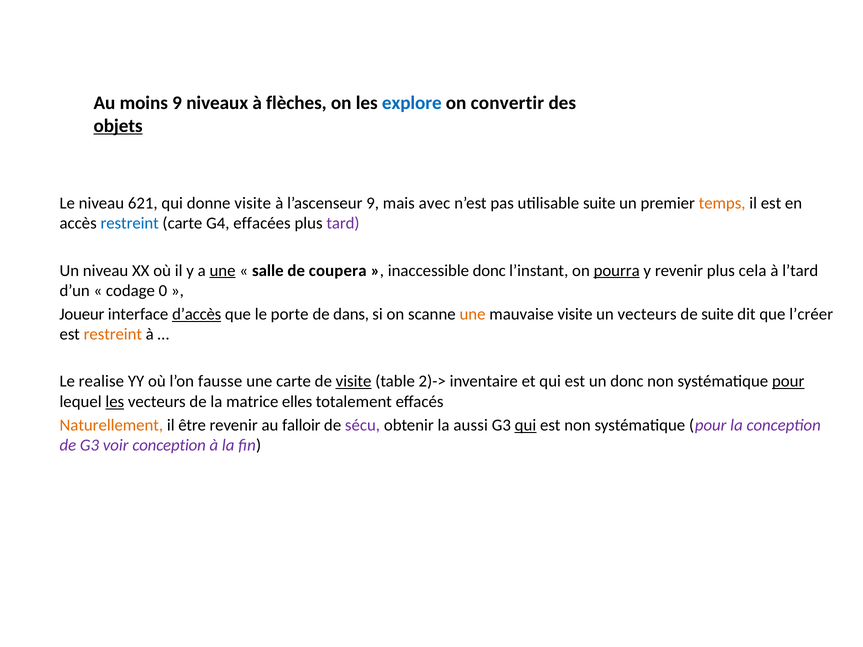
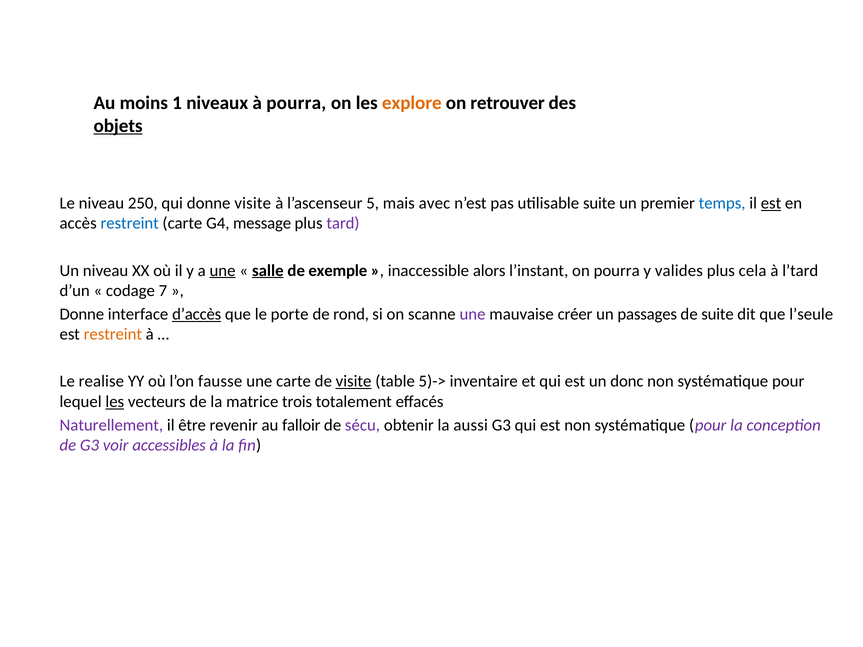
moins 9: 9 -> 1 (177, 103)
à flèches: flèches -> pourra (296, 103)
explore colour: blue -> orange (412, 103)
convertir: convertir -> retrouver (508, 103)
621: 621 -> 250 (143, 203)
l’ascenseur 9: 9 -> 5 (373, 203)
temps colour: orange -> blue (722, 203)
est underline: none -> present (771, 203)
effacées: effacées -> message (262, 223)
salle underline: none -> present (268, 271)
coupera: coupera -> exemple (338, 271)
inaccessible donc: donc -> alors (489, 271)
pourra underline: present -> none (617, 271)
y revenir: revenir -> valides (679, 271)
0: 0 -> 7 (163, 291)
Joueur: Joueur -> Donne (82, 314)
dans: dans -> rond (351, 314)
une colour: orange -> purple (473, 314)
mauvaise visite: visite -> créer (575, 314)
un vecteurs: vecteurs -> passages (647, 314)
l’créer: l’créer -> l’seule (811, 314)
2)->: 2)-> -> 5)-> (432, 382)
pour underline: present -> none (788, 382)
elles: elles -> trois (297, 402)
Naturellement colour: orange -> purple (111, 425)
qui underline: present -> none (525, 425)
voir conception: conception -> accessibles (169, 445)
